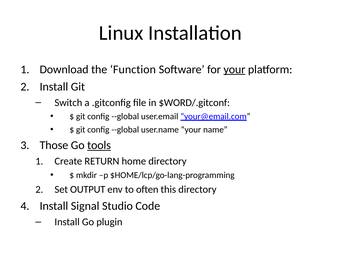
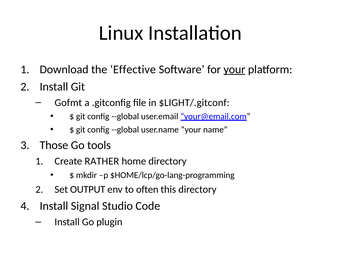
Function: Function -> Effective (133, 69)
Switch: Switch -> Gofmt (68, 102)
$WORD/.gitconf: $WORD/.gitconf -> $LIGHT/.gitconf (194, 102)
tools underline: present -> none (99, 145)
RETURN: RETURN -> RATHER (102, 161)
